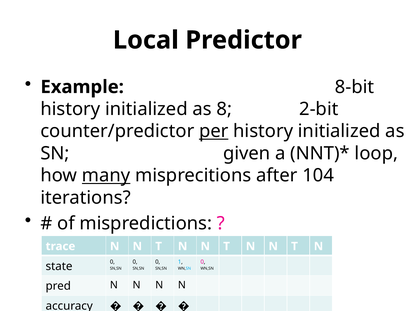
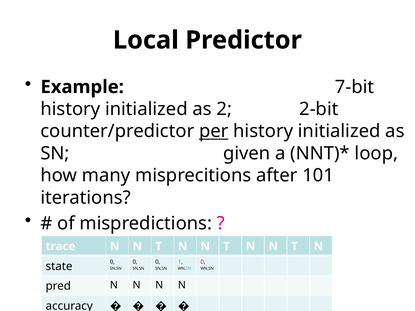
8-bit: 8-bit -> 7-bit (355, 87)
8: 8 -> 2 (224, 109)
many underline: present -> none (106, 176)
104: 104 -> 101 (318, 176)
